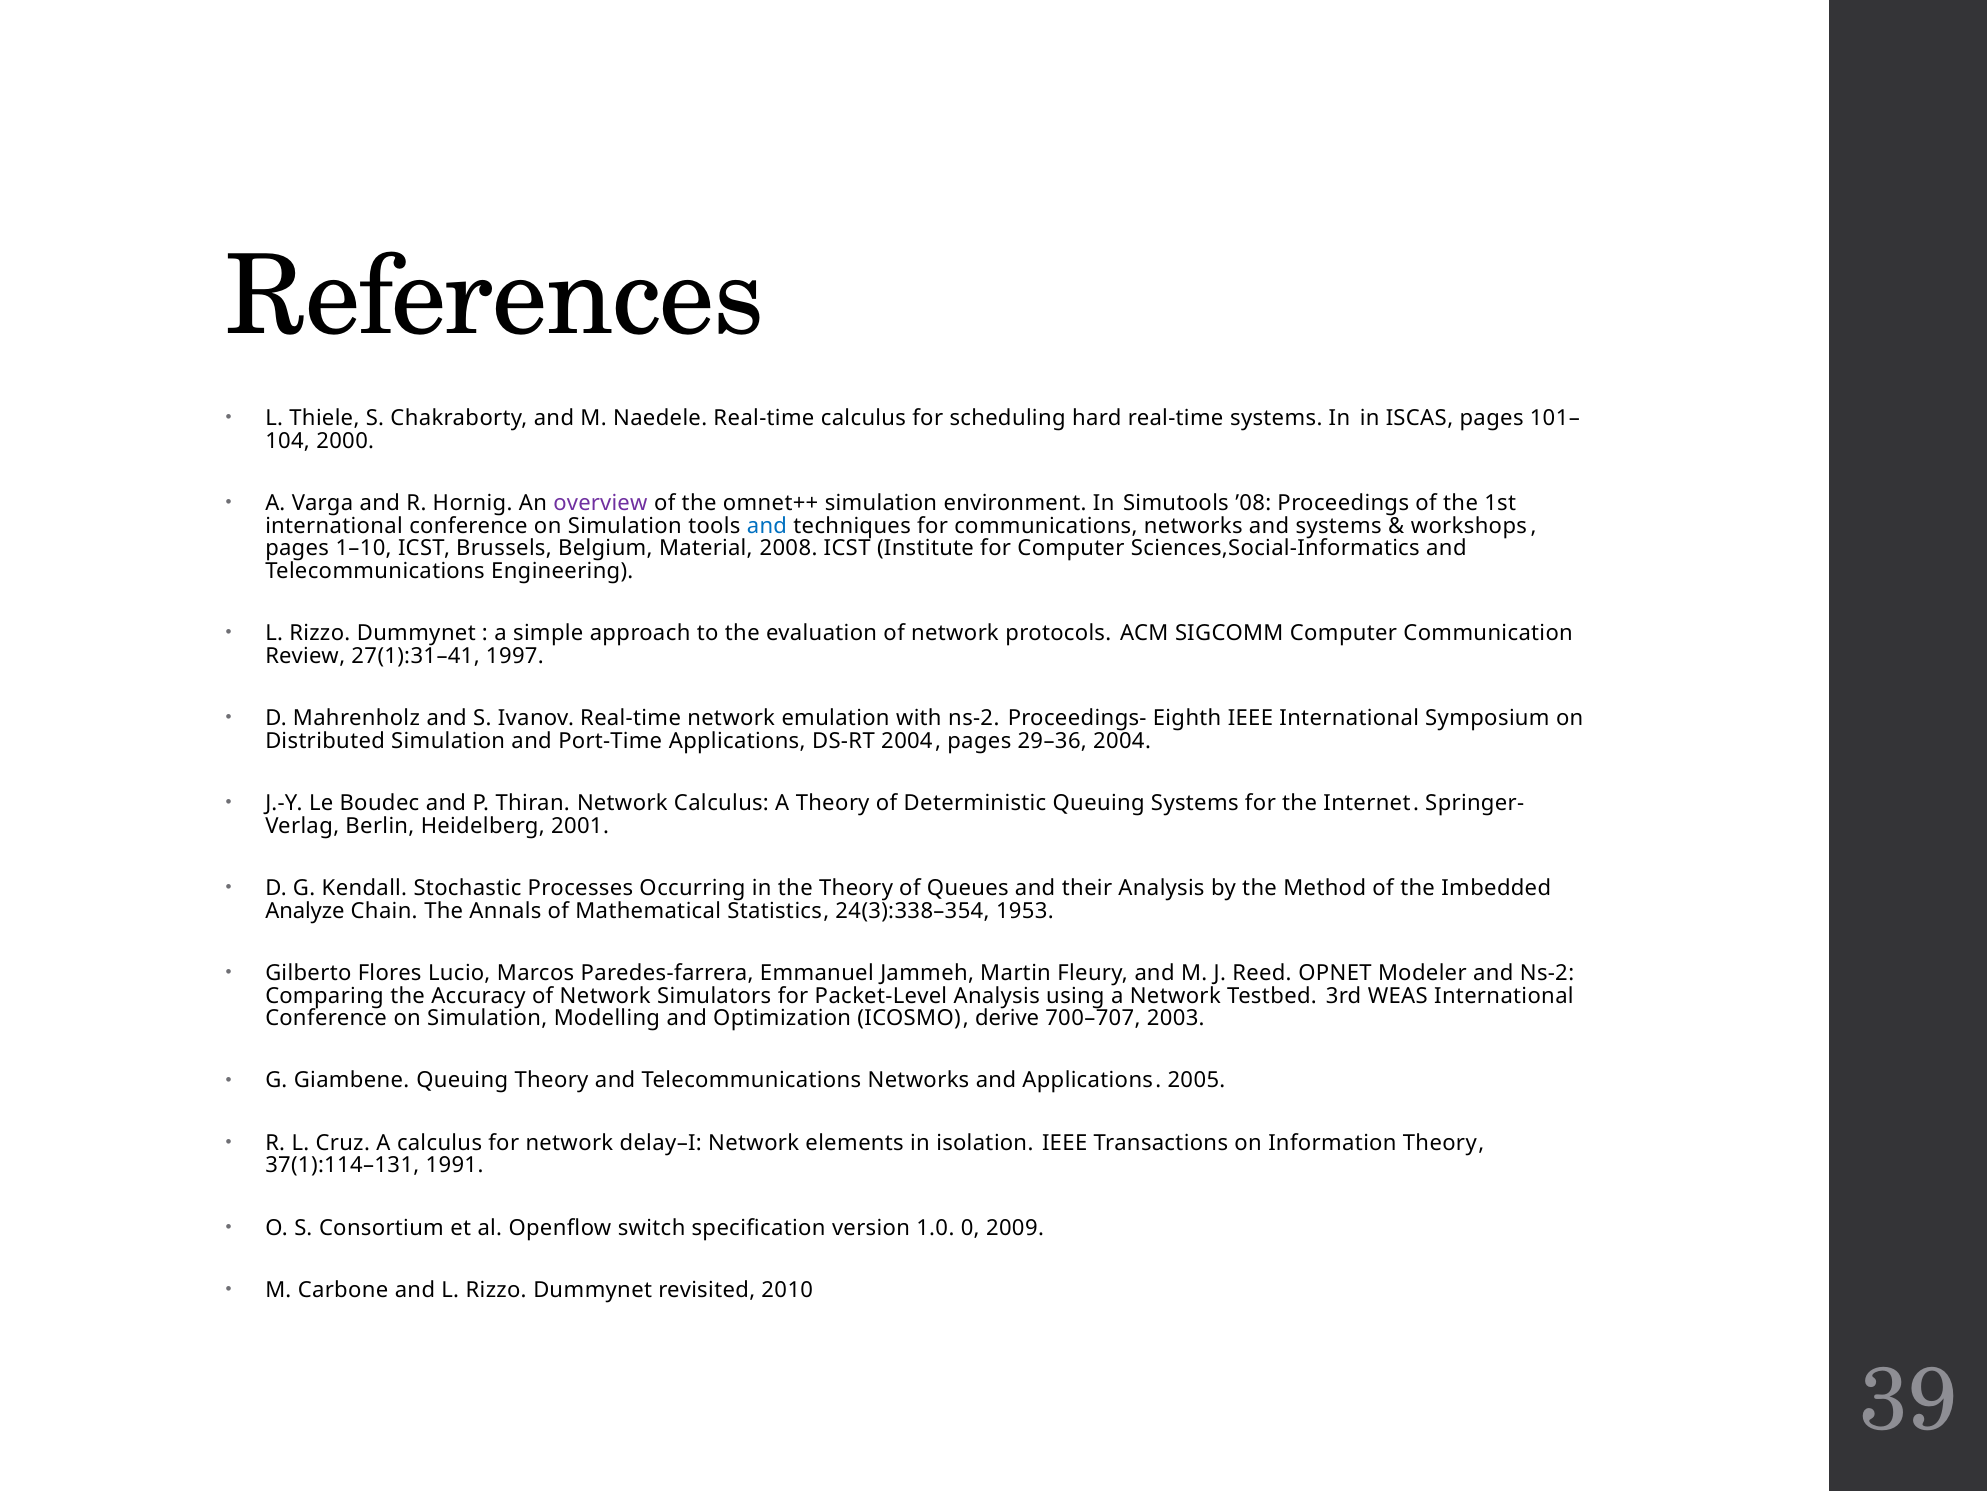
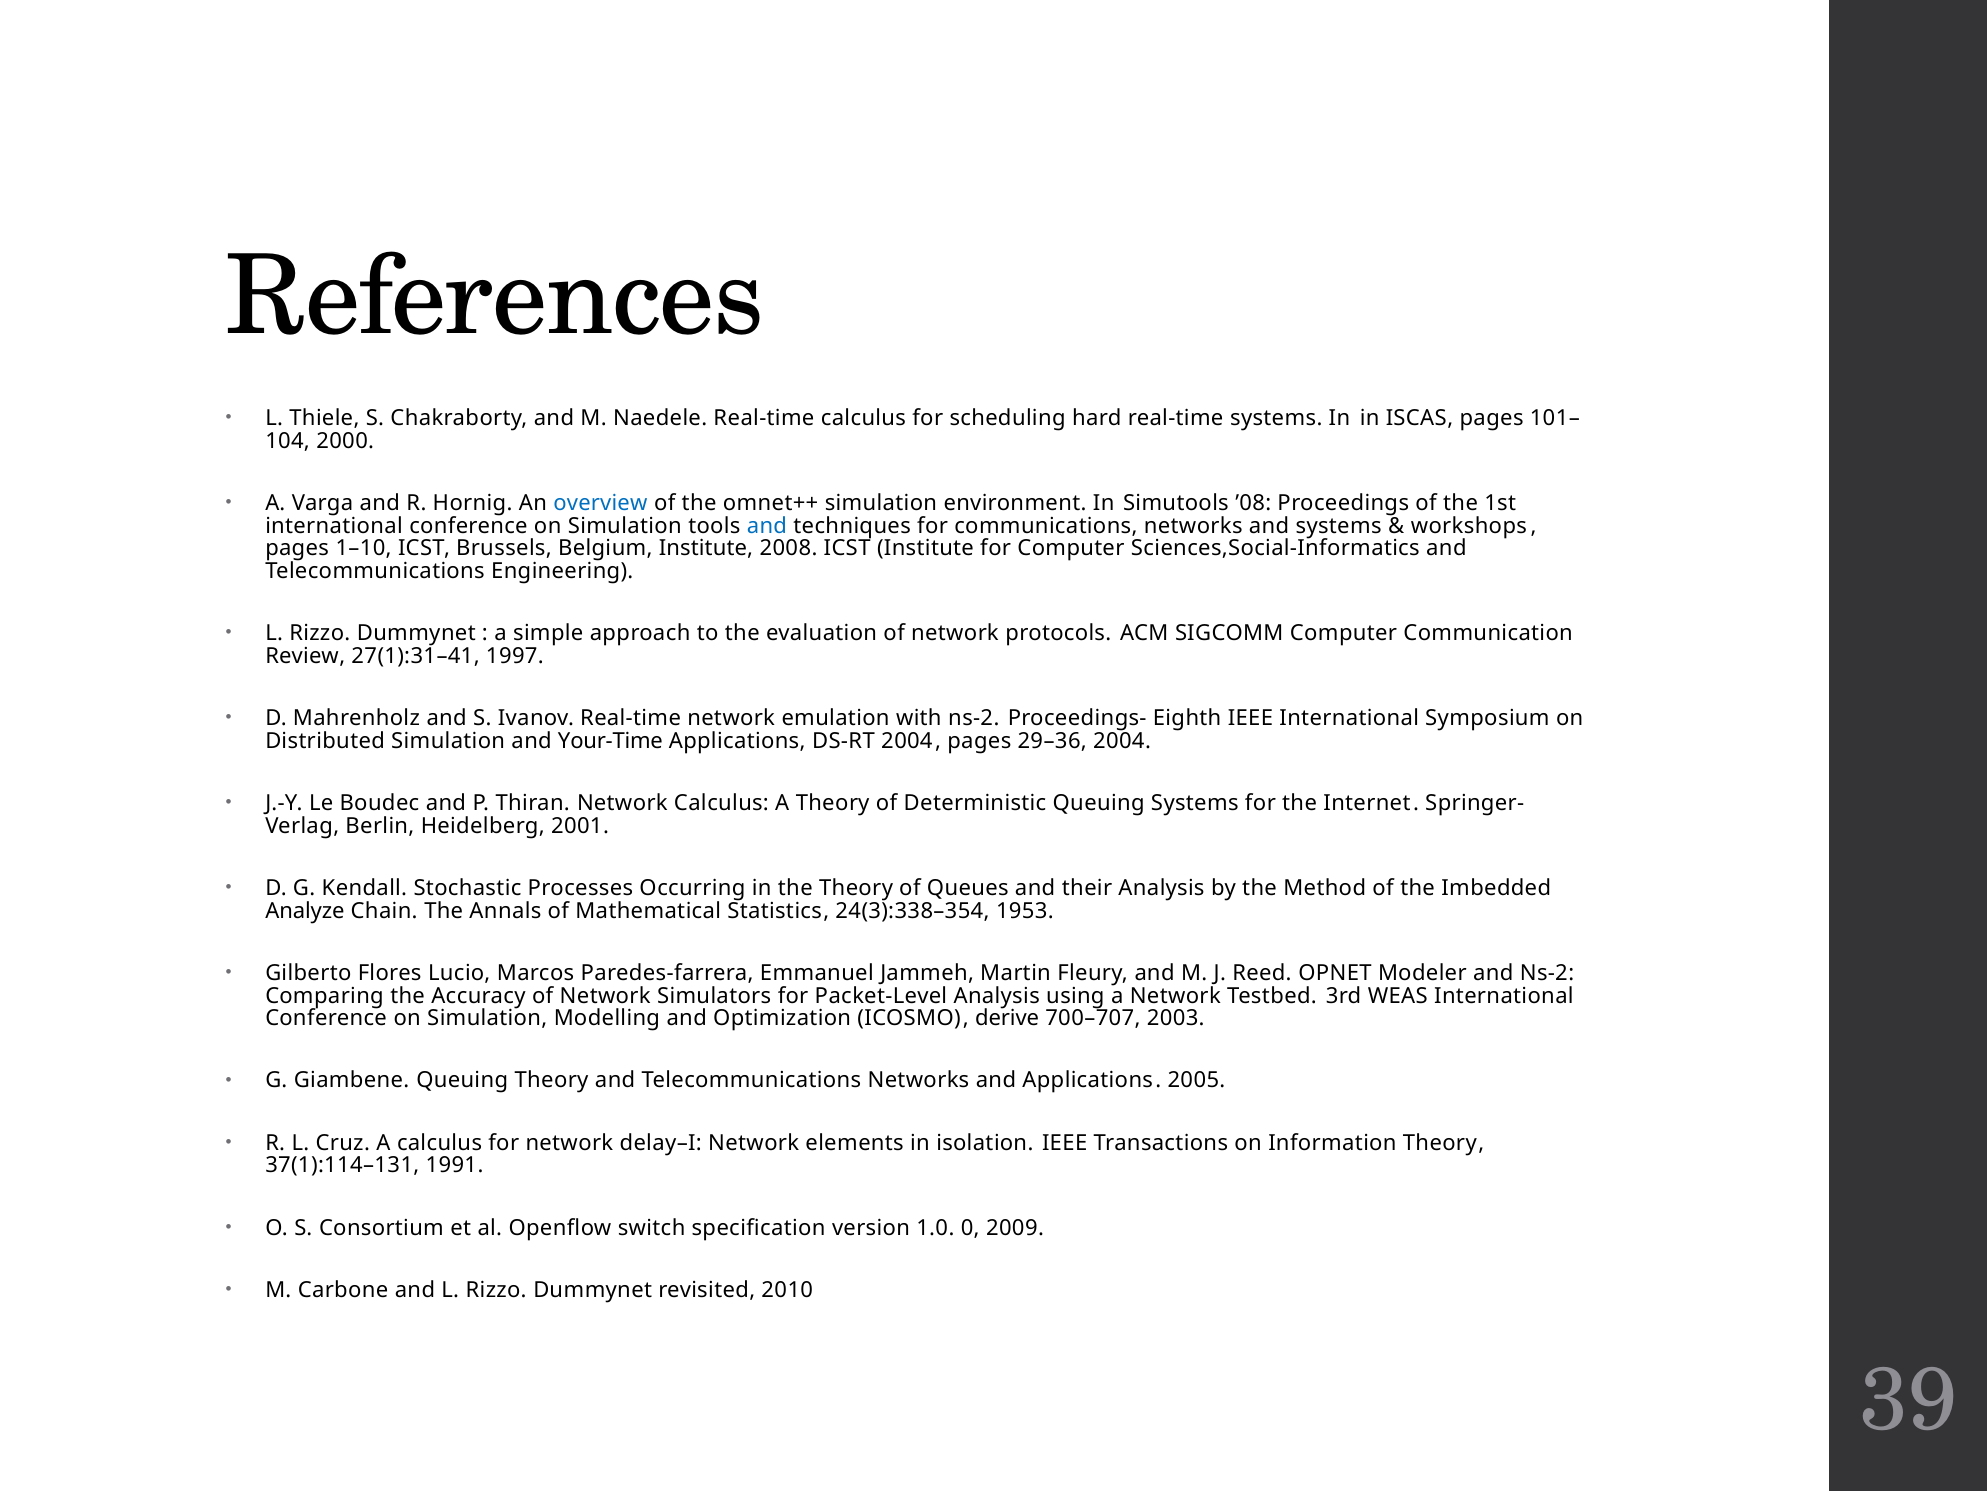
overview colour: purple -> blue (600, 503)
Belgium Material: Material -> Institute (706, 548)
Port-Time: Port-Time -> Your-Time (610, 741)
